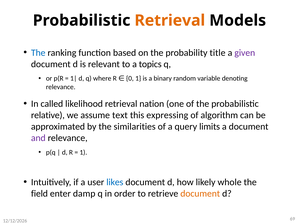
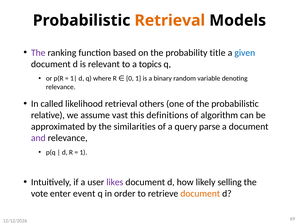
The colour: blue -> purple (38, 53)
given colour: purple -> blue (245, 53)
nation: nation -> others (152, 104)
text: text -> vast (120, 115)
expressing: expressing -> definitions (167, 115)
limits: limits -> parse (210, 127)
likes colour: blue -> purple (115, 182)
whole: whole -> selling (230, 182)
field: field -> vote (39, 194)
damp: damp -> event (84, 194)
